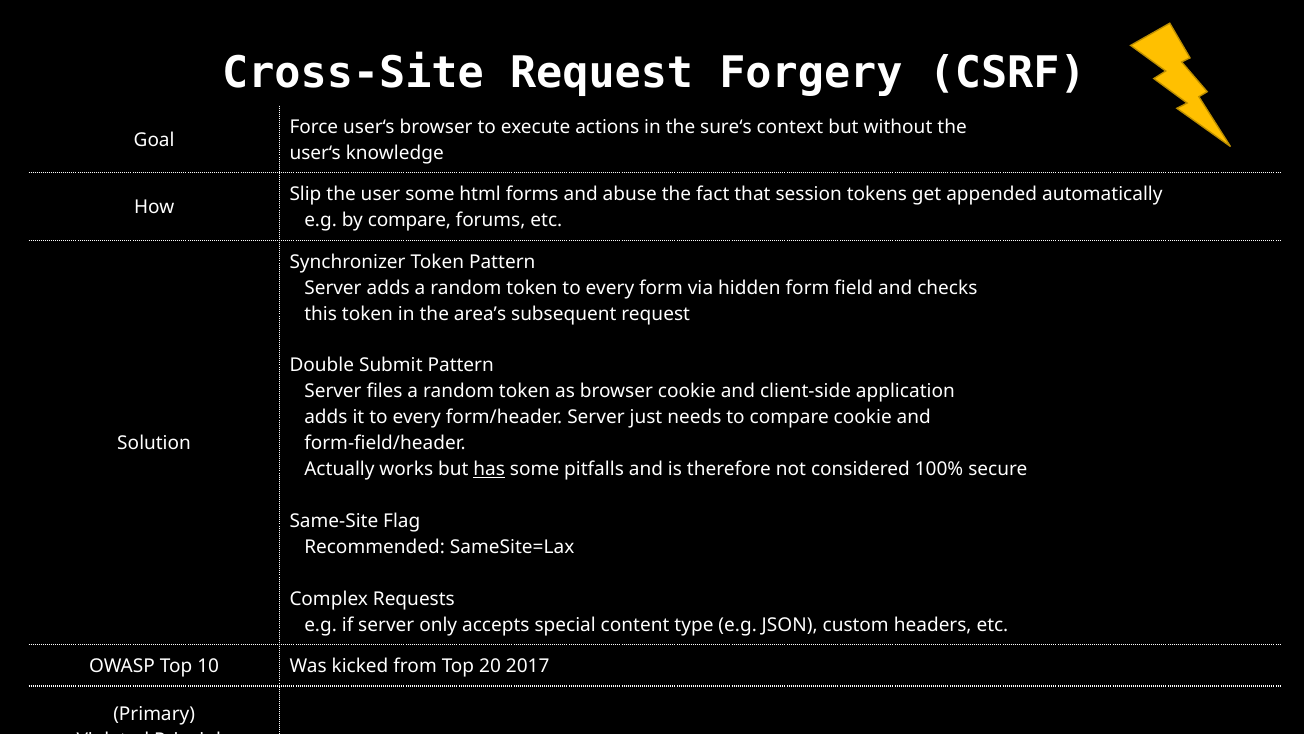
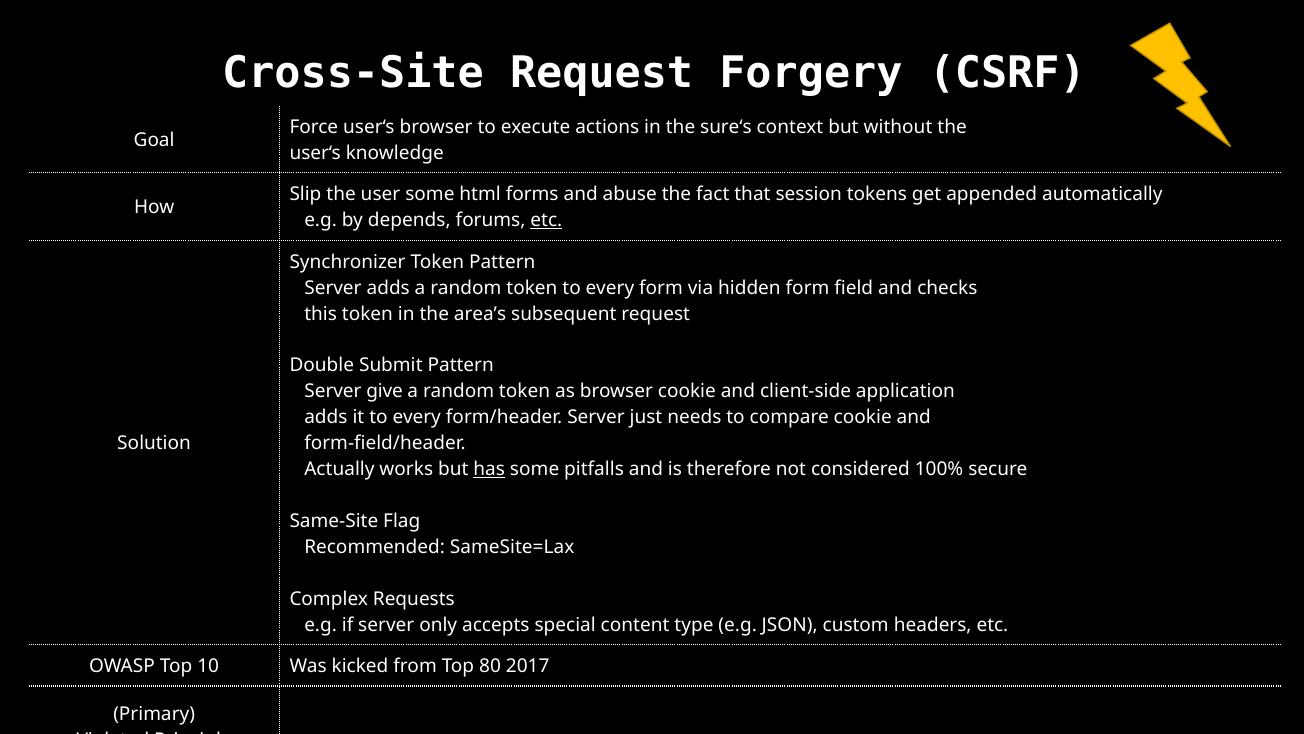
by compare: compare -> depends (409, 220)
etc underline: none -> present (546, 220)
files: files -> give (385, 391)
20: 20 -> 80 (490, 666)
